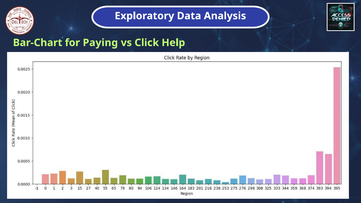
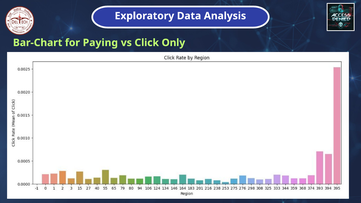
Help: Help -> Only (173, 43)
